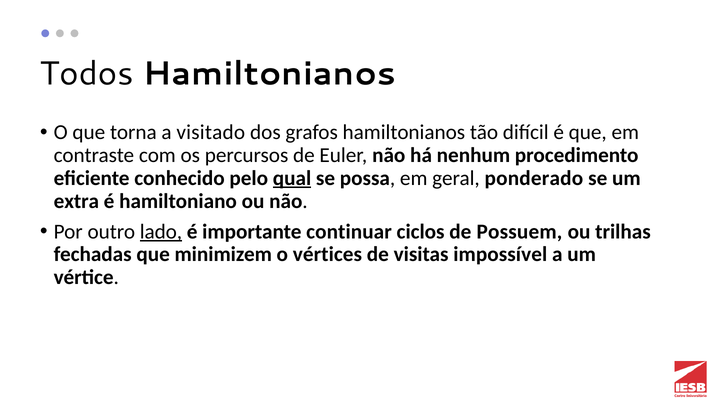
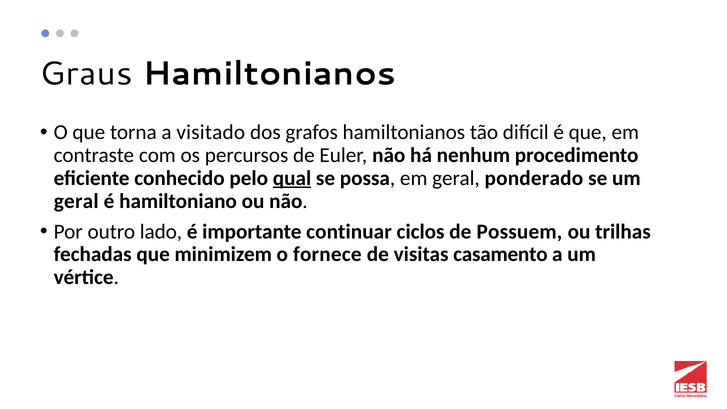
Todos: Todos -> Graus (86, 74)
extra: extra -> geral (76, 201)
lado underline: present -> none (161, 231)
vértices: vértices -> fornece (327, 254)
impossível: impossível -> casamento (500, 254)
